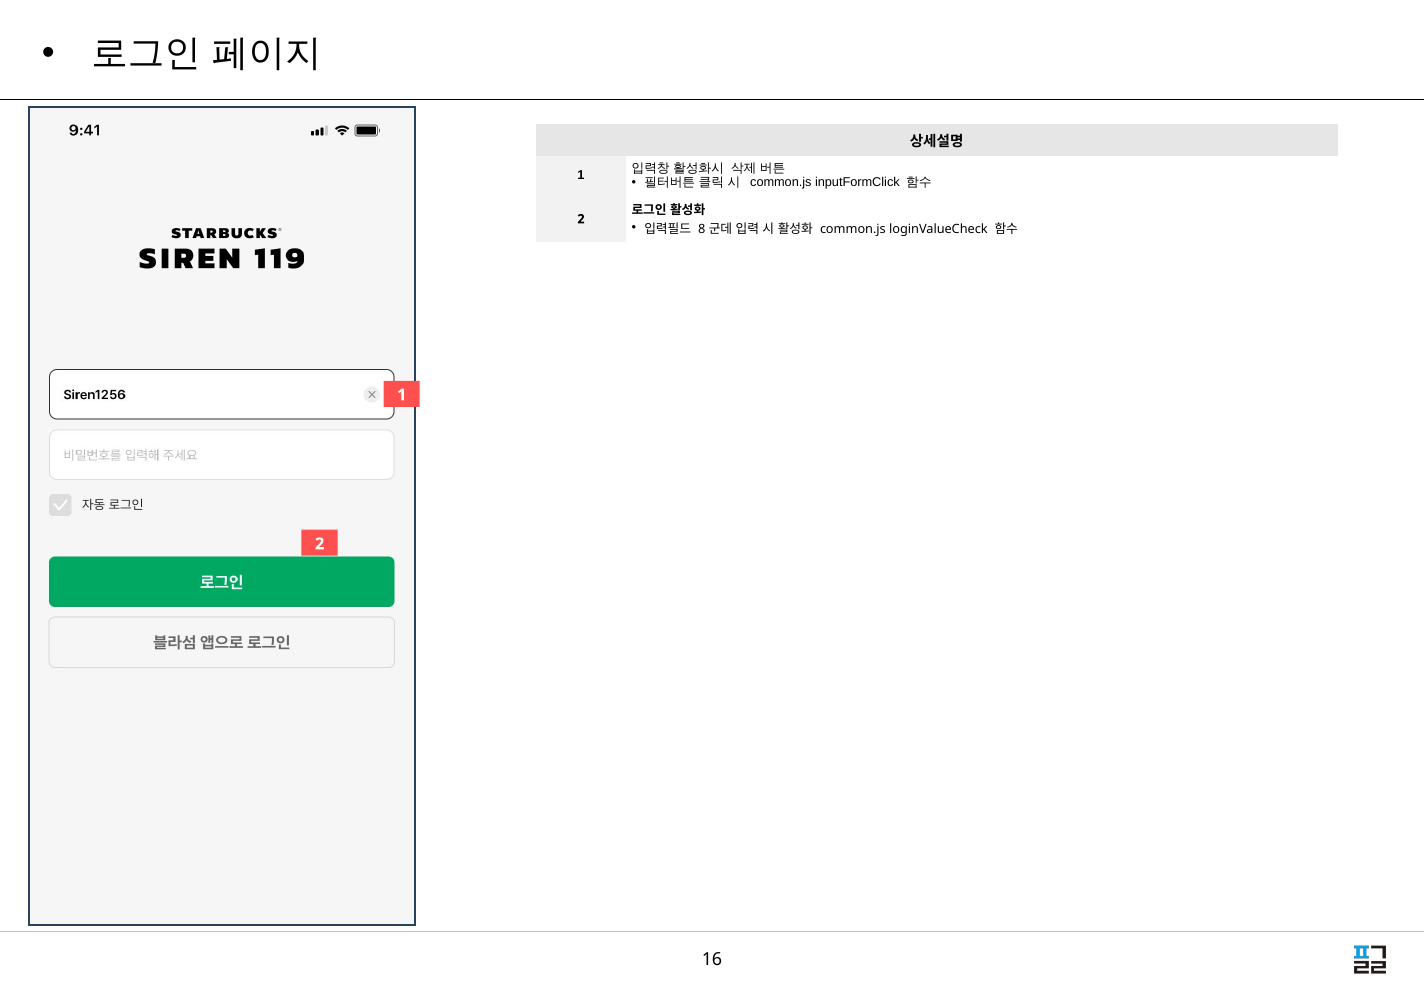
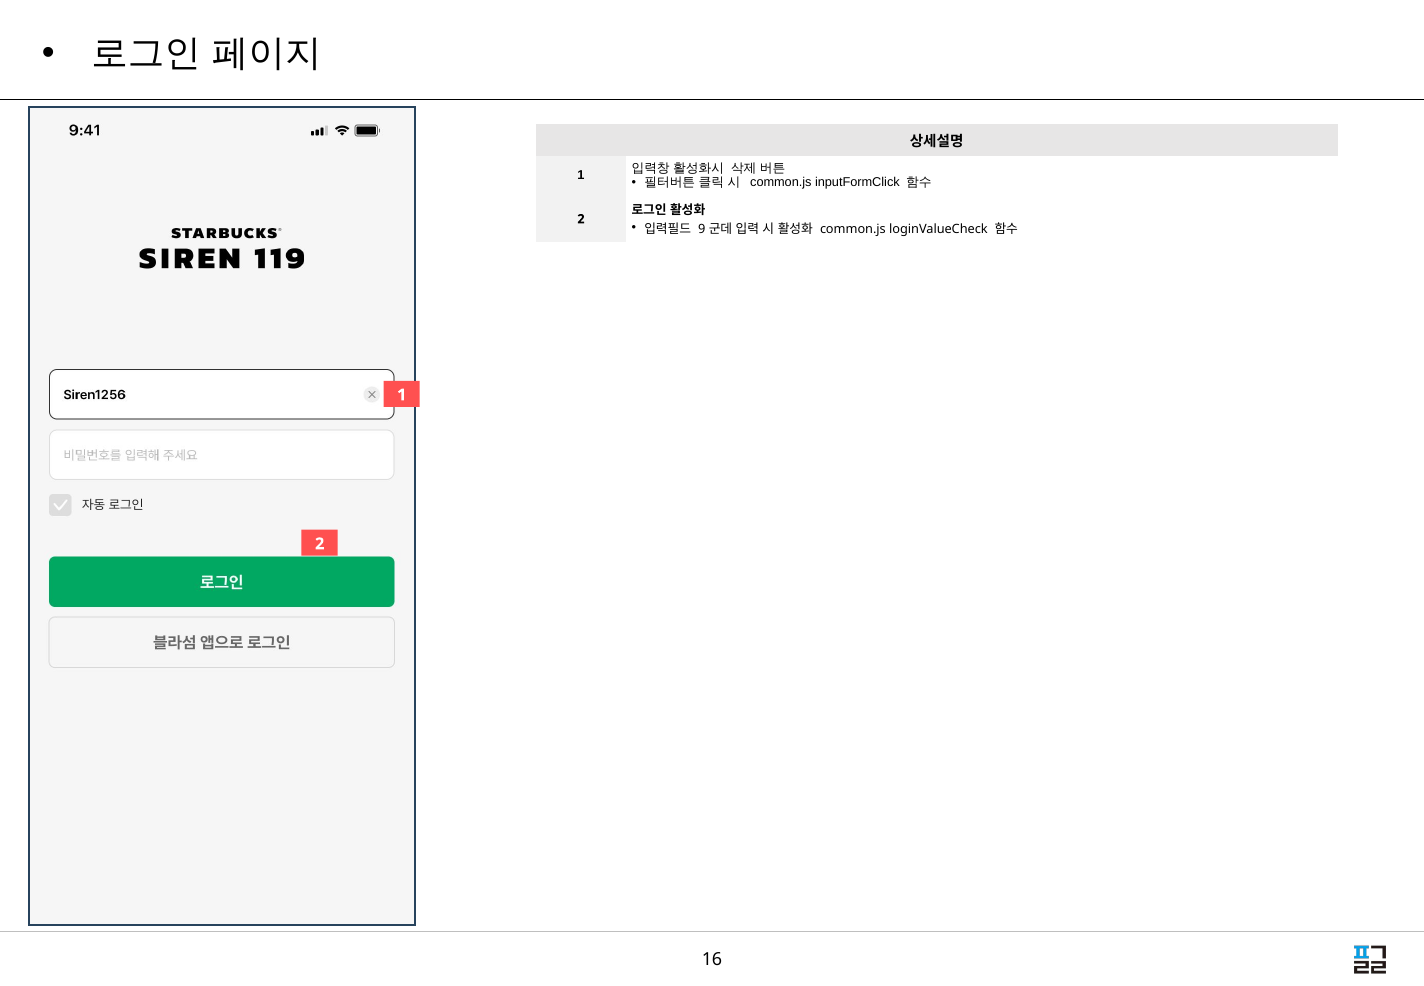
8: 8 -> 9 (702, 229)
